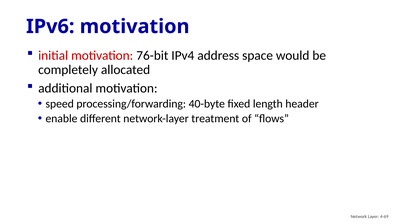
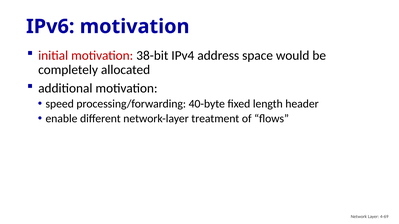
76-bit: 76-bit -> 38-bit (152, 56)
